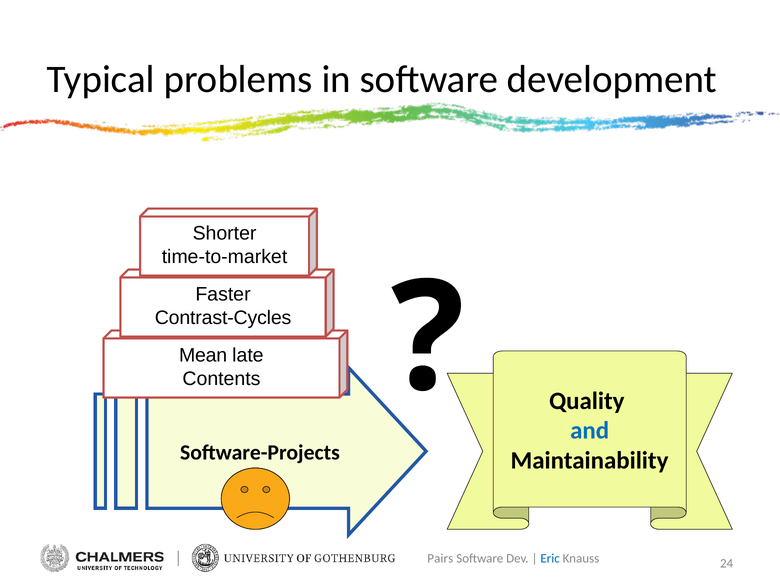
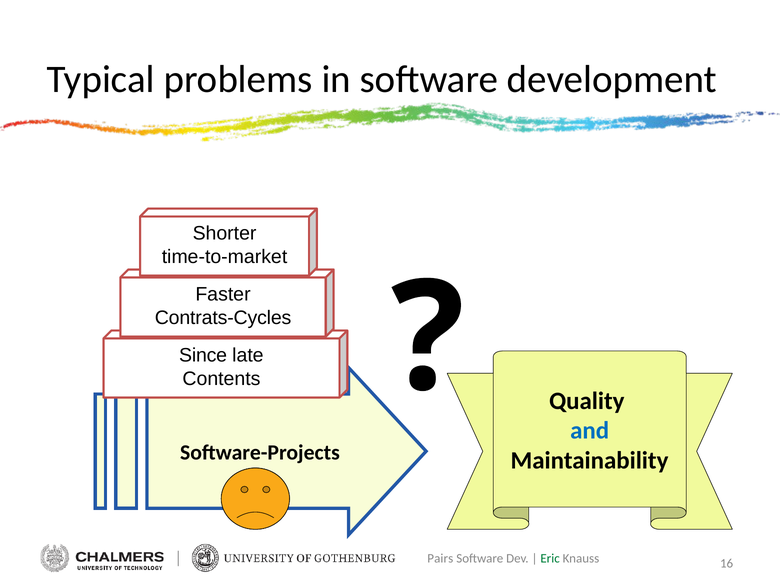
Contrast-Cycles: Contrast-Cycles -> Contrats-Cycles (223, 318)
Mean: Mean -> Since (203, 355)
Eric colour: blue -> green (550, 559)
24: 24 -> 16 (727, 563)
